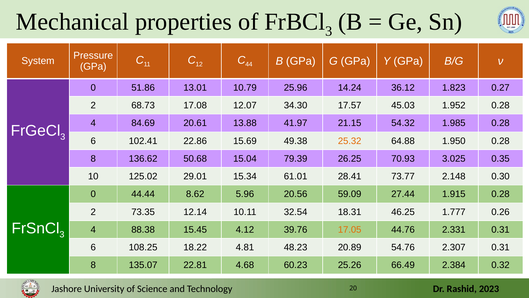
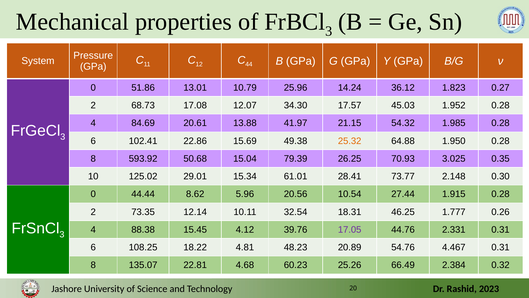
136.62: 136.62 -> 593.92 (143, 158)
59.09: 59.09 -> 10.54 (350, 194)
17.05 colour: orange -> purple (350, 229)
2.307: 2.307 -> 4.467 (454, 247)
